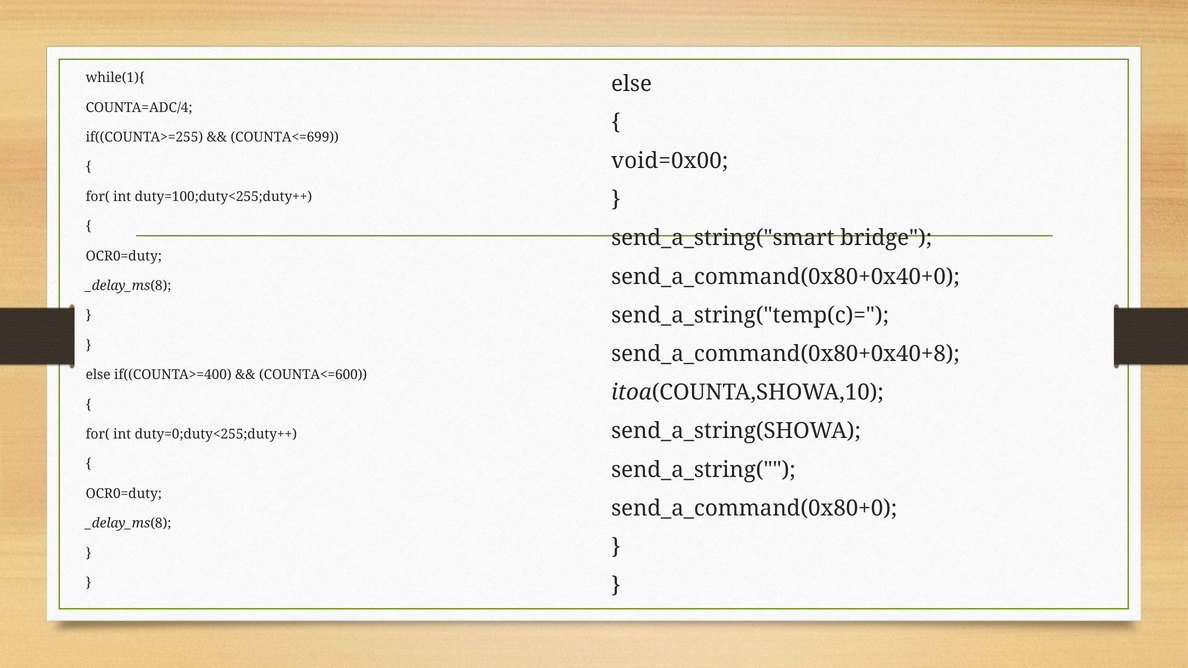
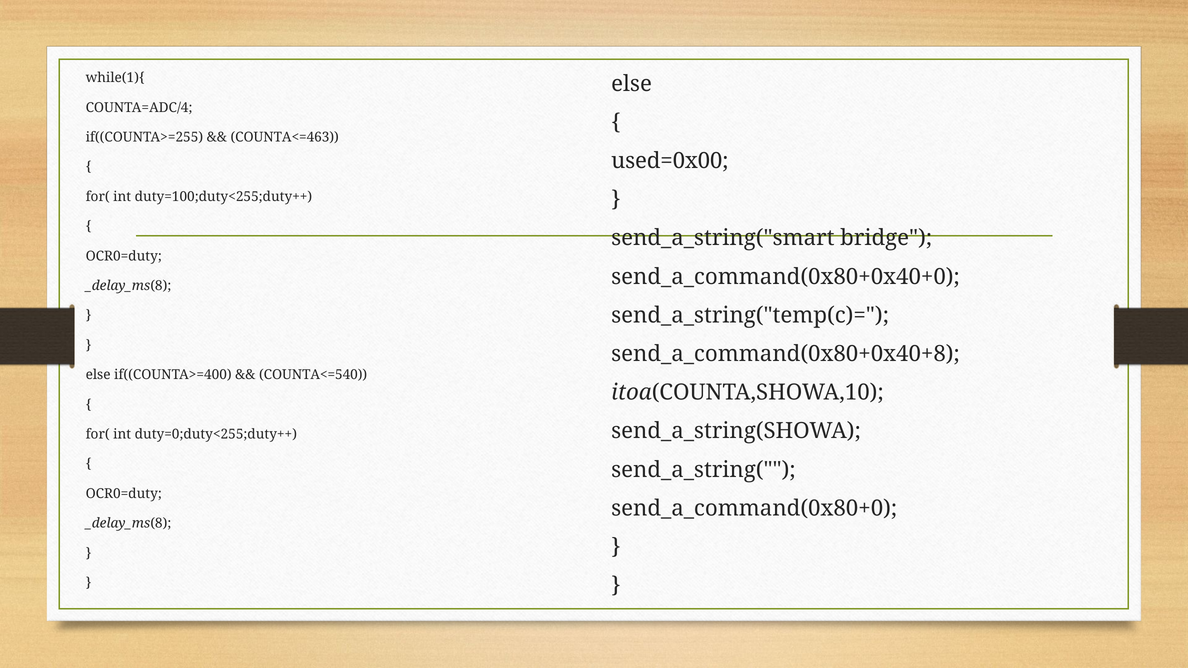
COUNTA<=699: COUNTA<=699 -> COUNTA<=463 (285, 137)
void=0x00: void=0x00 -> used=0x00 (670, 161)
COUNTA<=600: COUNTA<=600 -> COUNTA<=540 (313, 375)
